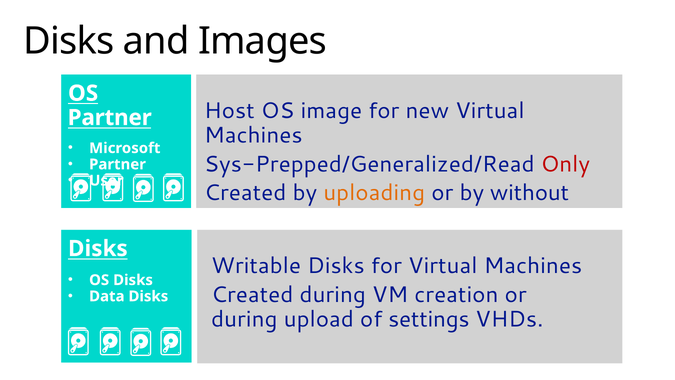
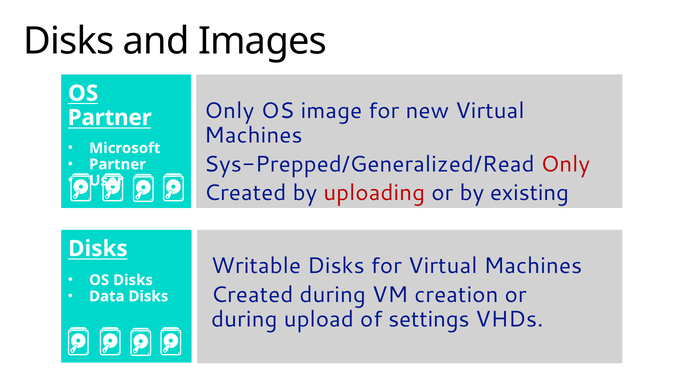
Host: Host -> Only (229, 111)
uploading colour: orange -> red (374, 193)
without: without -> existing (529, 193)
